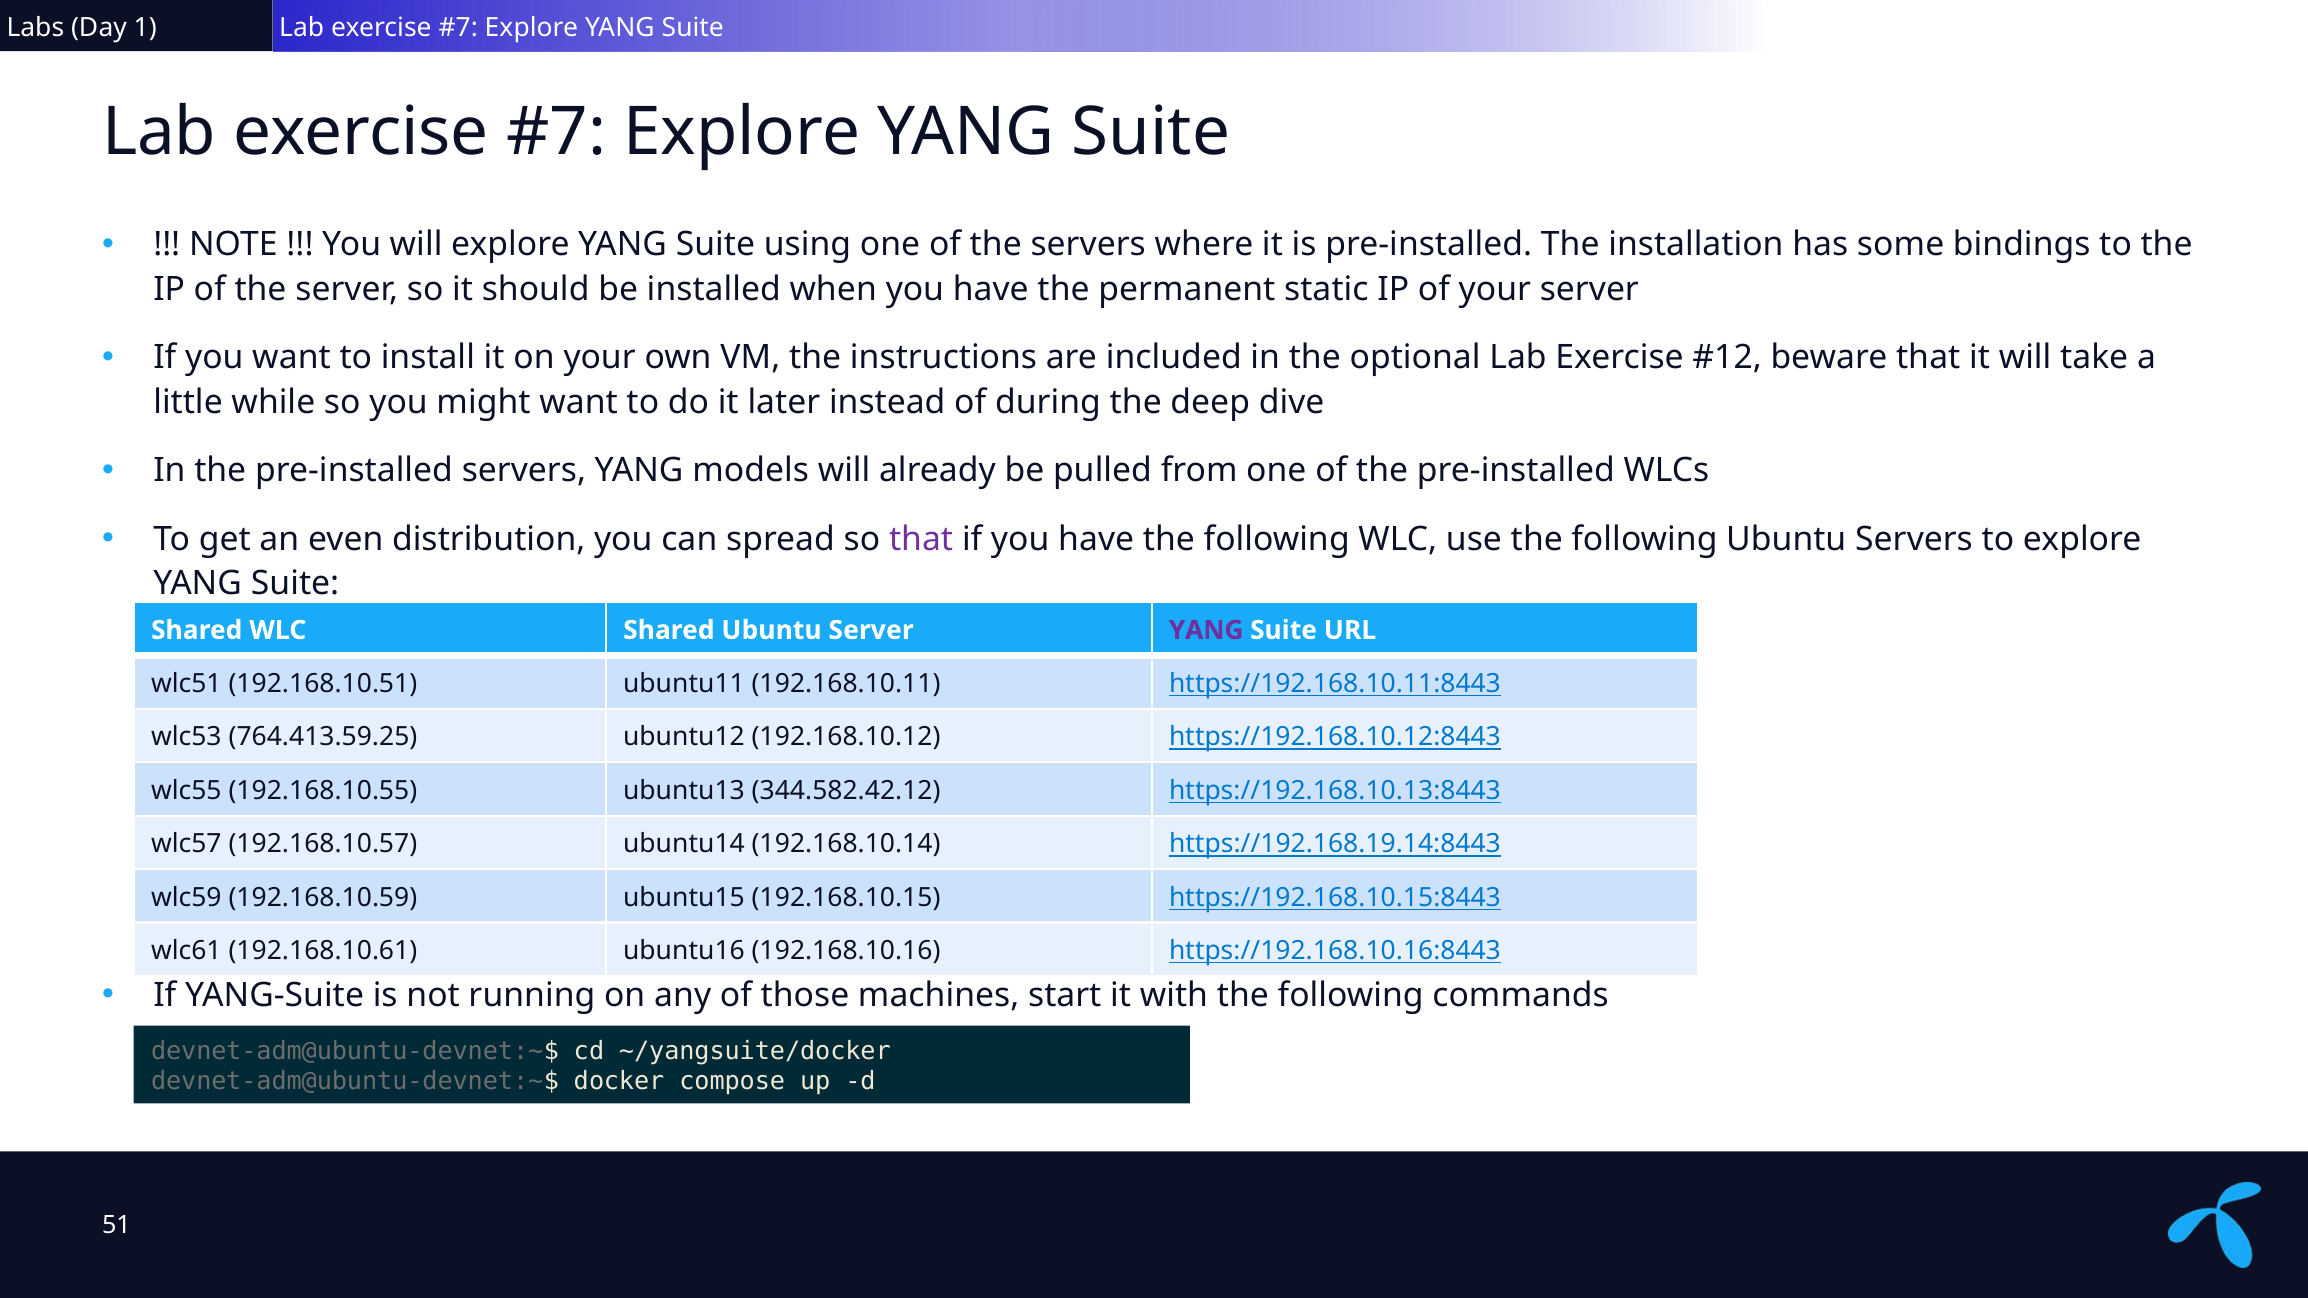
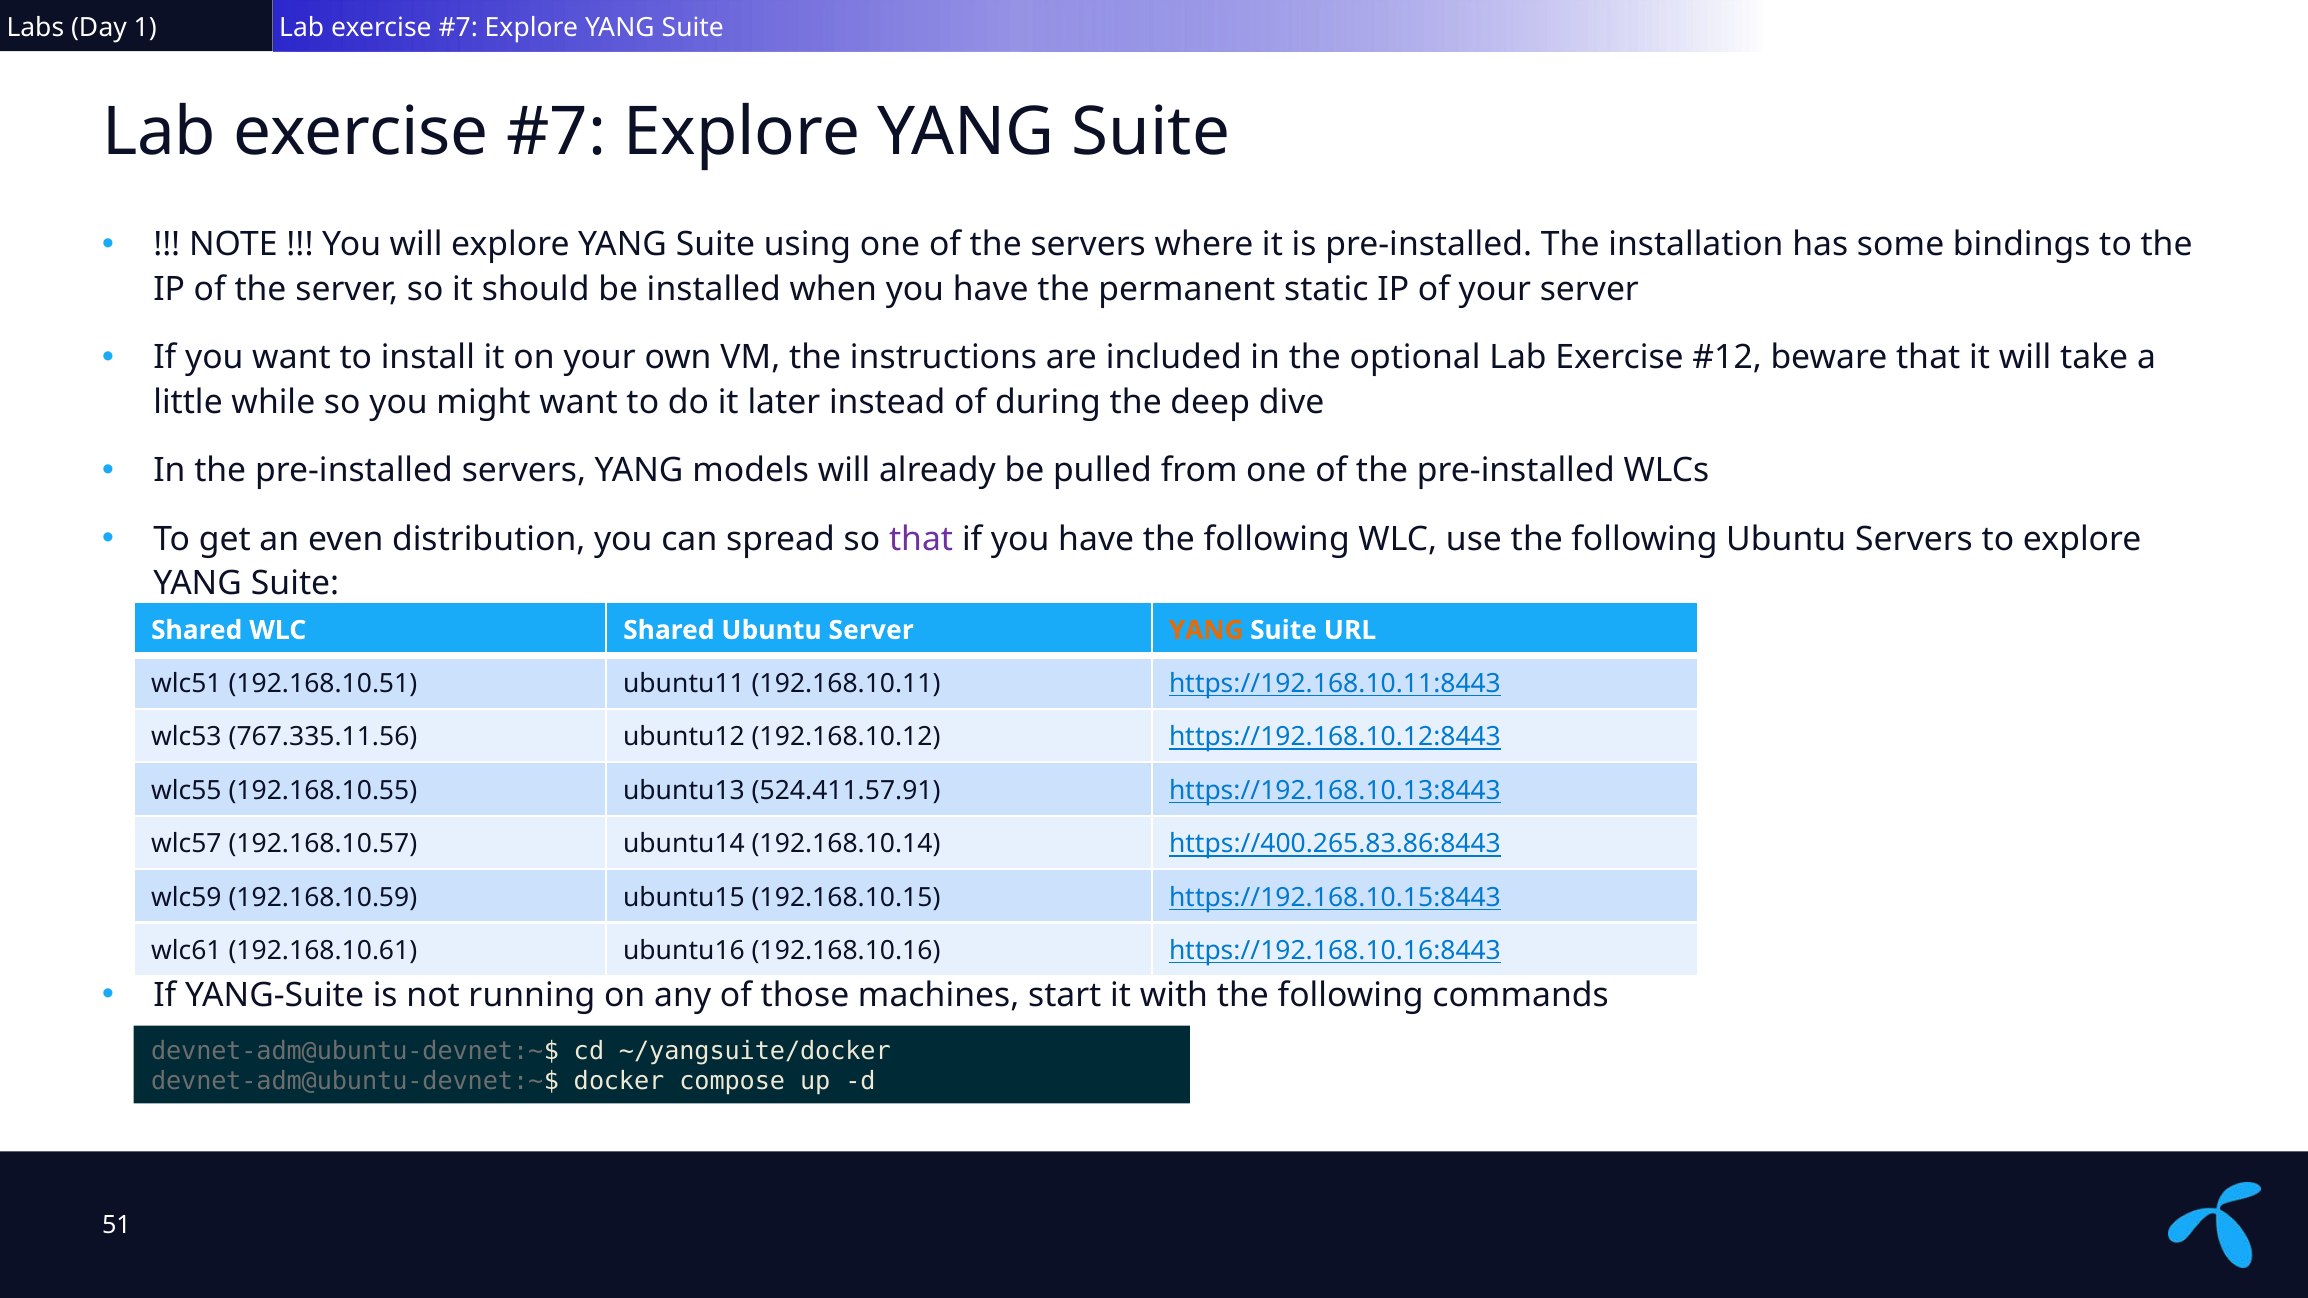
YANG colour: purple -> orange (1206, 630)
764.413.59.25: 764.413.59.25 -> 767.335.11.56 (323, 737)
344.582.42.12: 344.582.42.12 -> 524.411.57.91 (846, 791)
https://192.168.19.14:8443: https://192.168.19.14:8443 -> https://400.265.83.86:8443 (1335, 844)
